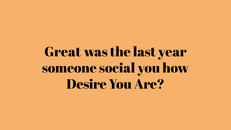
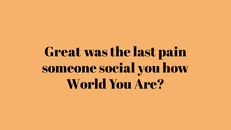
year: year -> pain (172, 52)
Desire: Desire -> World (86, 84)
